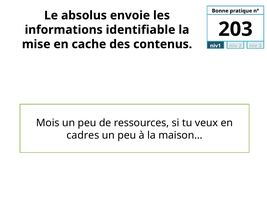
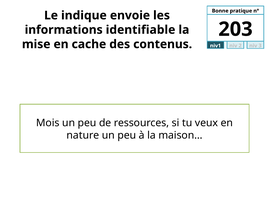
absolus: absolus -> indique (84, 15)
cadres: cadres -> nature (83, 135)
